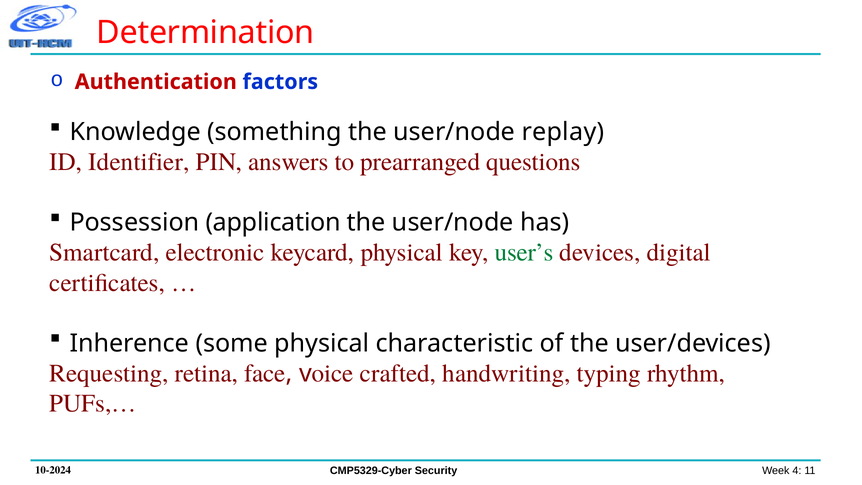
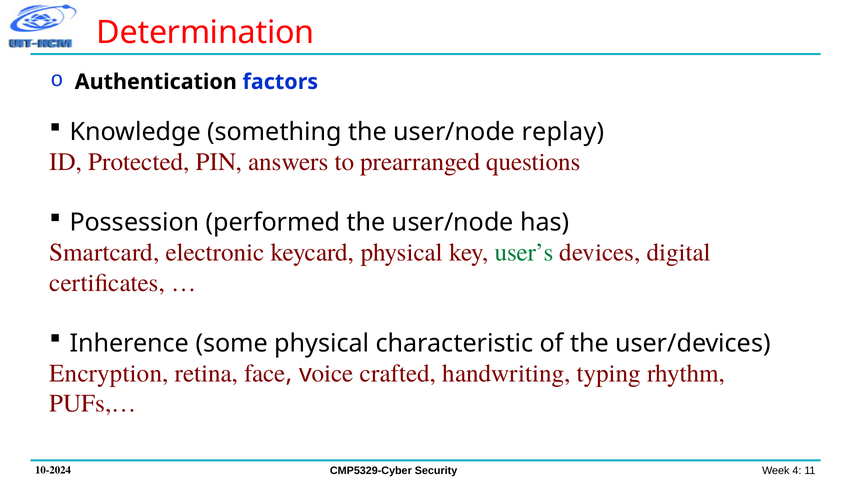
Authentication colour: red -> black (156, 82)
Identifier: Identifier -> Protected (139, 162)
application: application -> performed (273, 222)
Requesting: Requesting -> Encryption (109, 373)
